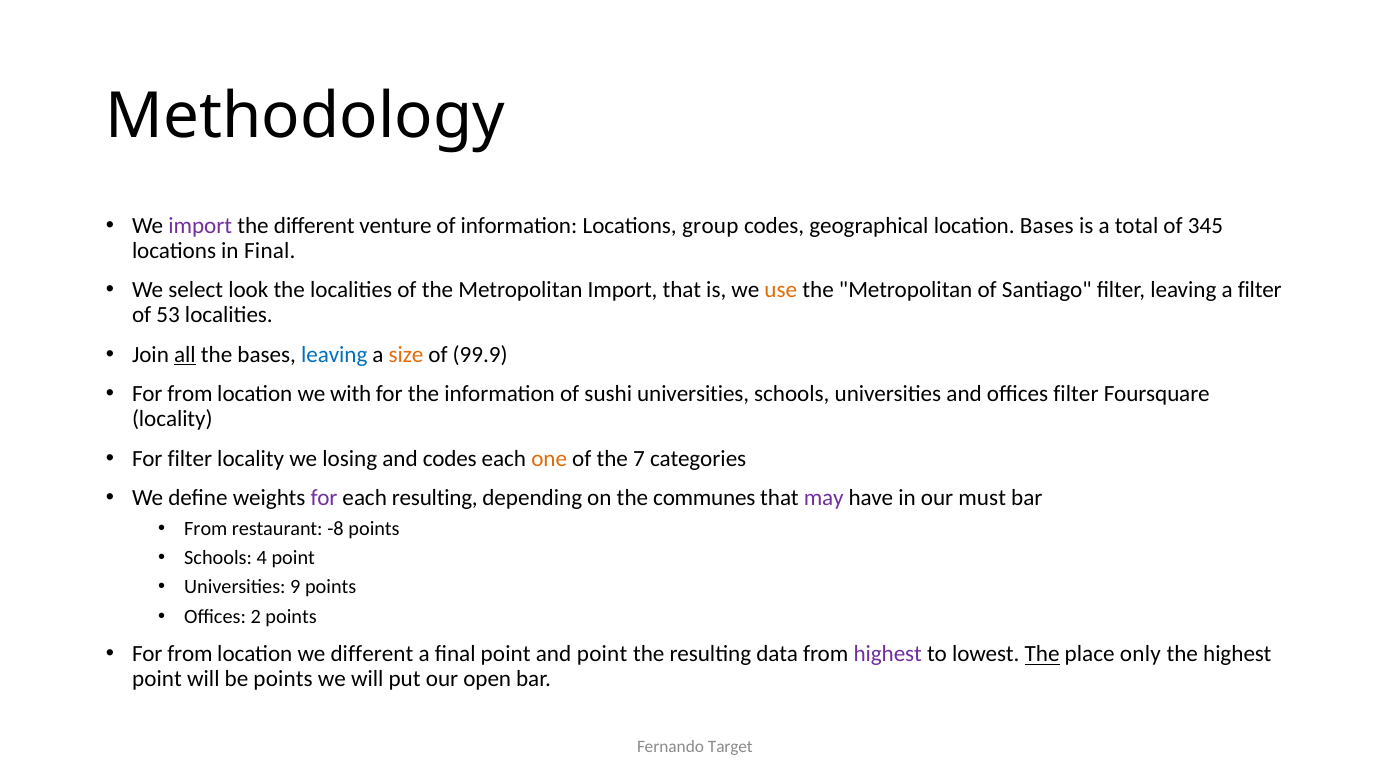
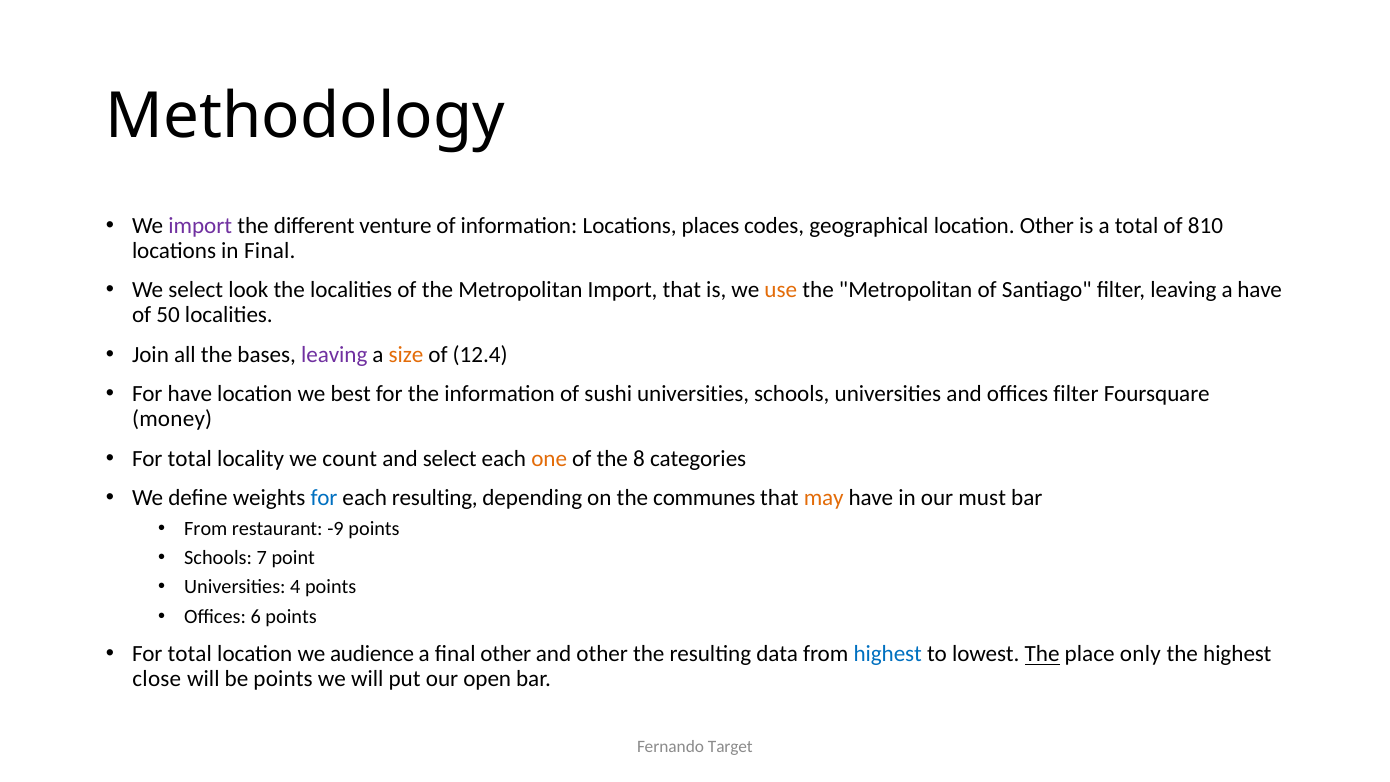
group: group -> places (711, 226)
location Bases: Bases -> Other (1047, 226)
345: 345 -> 810 (1206, 226)
a filter: filter -> have (1260, 290)
53: 53 -> 50 (168, 315)
all underline: present -> none (185, 355)
leaving colour: blue -> purple (334, 355)
99.9: 99.9 -> 12.4 (480, 355)
from: from -> have (190, 394)
with: with -> best (351, 394)
locality: locality -> money (172, 419)
filter: filter -> total (190, 459)
losing: losing -> count (350, 459)
and codes: codes -> select (450, 459)
7: 7 -> 8 (639, 459)
for colour: purple -> blue (324, 498)
may colour: purple -> orange (824, 498)
-8: -8 -> -9 (336, 529)
4: 4 -> 7 (262, 558)
9: 9 -> 4 (295, 587)
2: 2 -> 6 (256, 616)
from: from -> total (190, 654)
we different: different -> audience (372, 654)
final point: point -> other (506, 654)
and point: point -> other (602, 654)
highest colour: purple -> blue (888, 654)
point: point -> close (157, 679)
